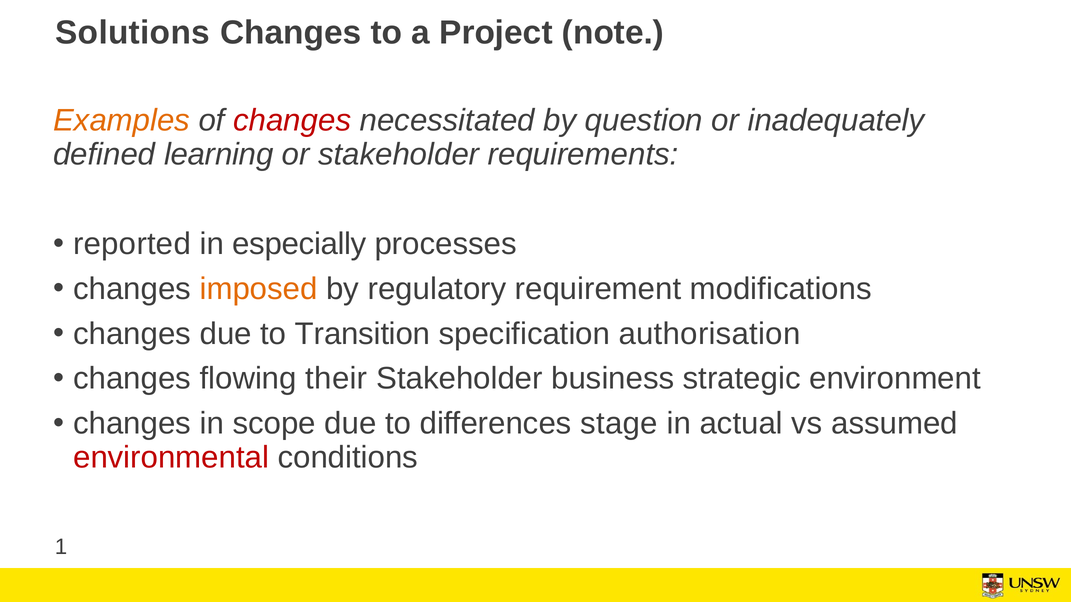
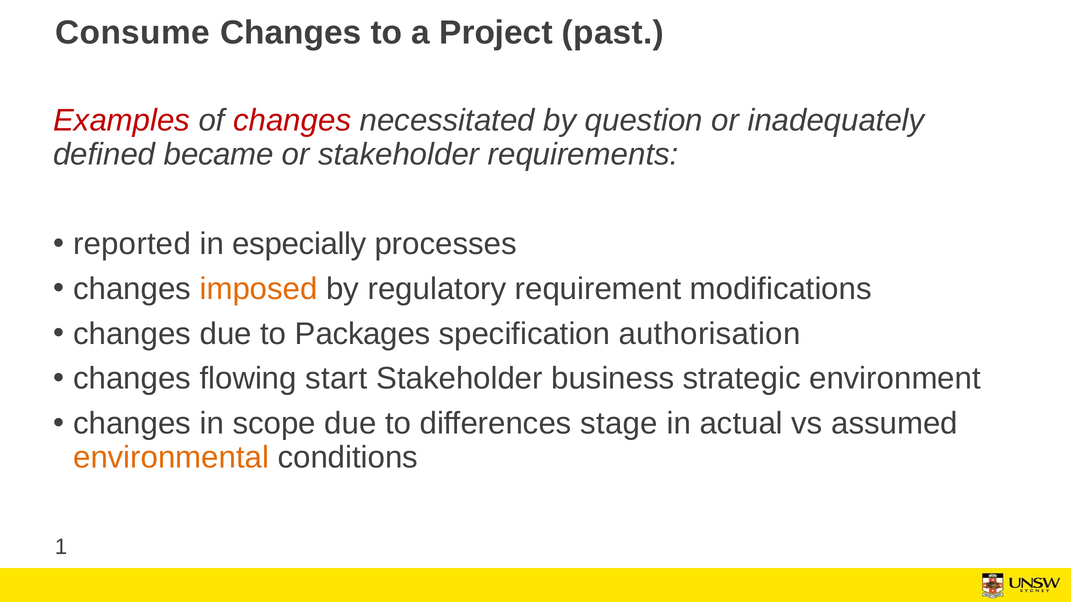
Solutions: Solutions -> Consume (133, 33)
note: note -> past (613, 33)
Examples colour: orange -> red (122, 121)
learning: learning -> became (219, 154)
Transition: Transition -> Packages (363, 334)
their: their -> start (336, 379)
environmental colour: red -> orange (171, 458)
